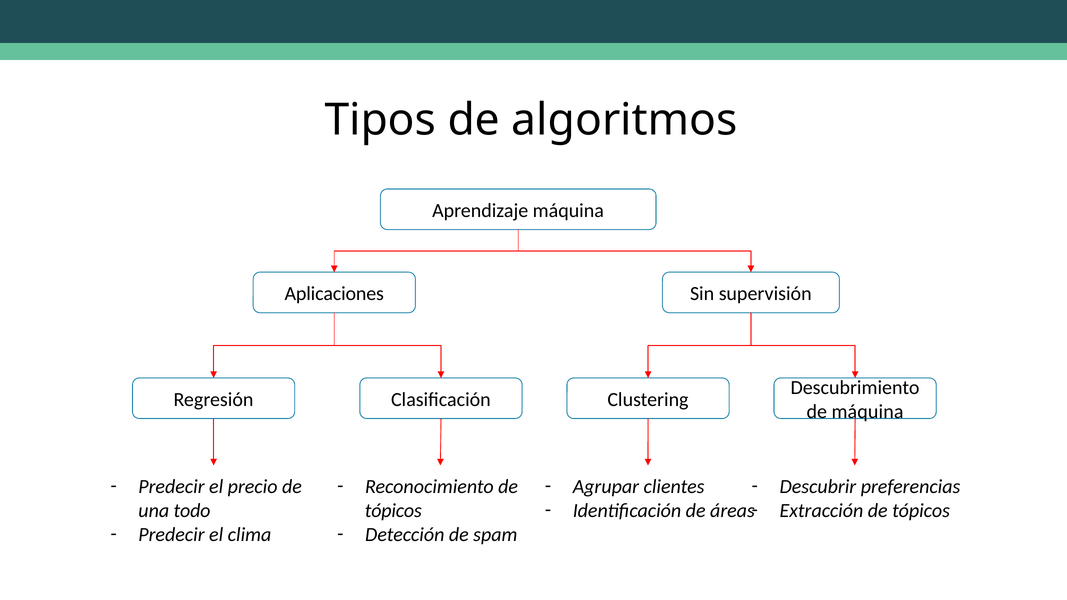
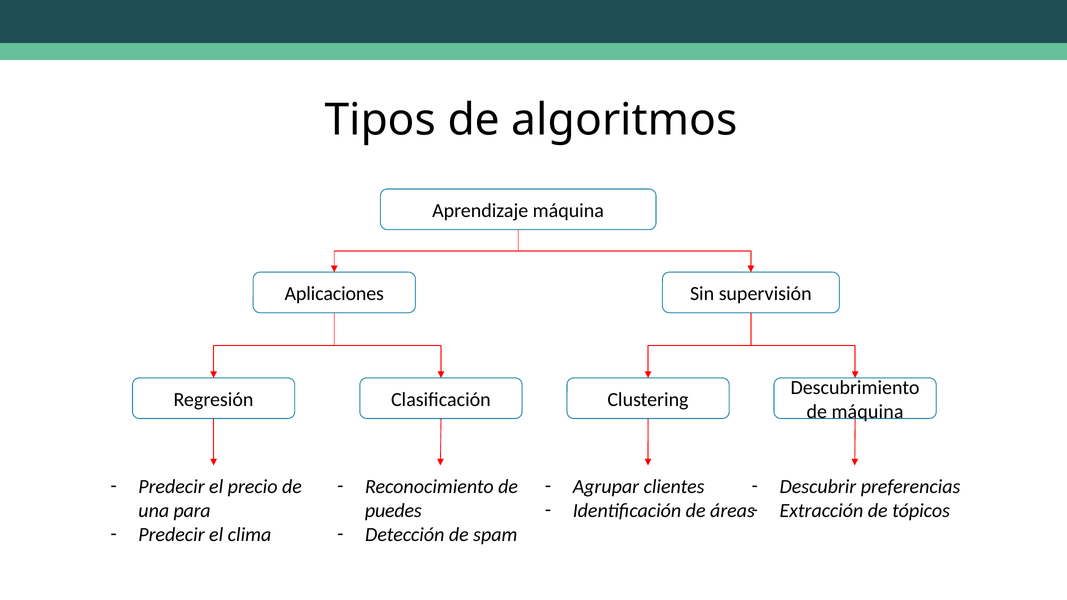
todo: todo -> para (192, 511)
tópicos: tópicos -> puedes (393, 511)
